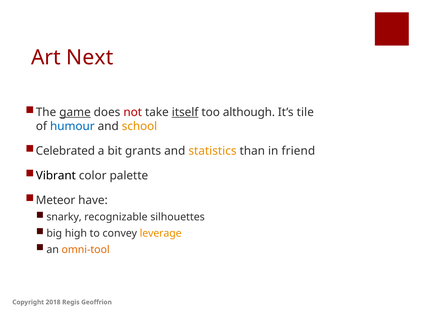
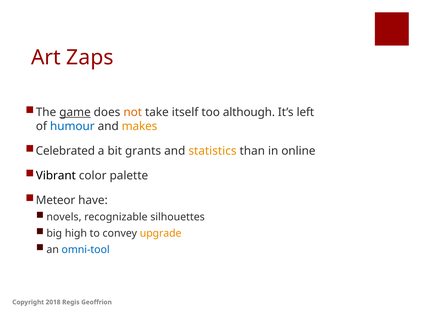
Next: Next -> Zaps (90, 57)
not colour: red -> orange (133, 112)
itself underline: present -> none (185, 112)
tile: tile -> left (305, 112)
school: school -> makes (140, 126)
friend: friend -> online (298, 151)
snarky: snarky -> novels (64, 217)
leverage: leverage -> upgrade (161, 233)
omni-tool colour: orange -> blue (86, 249)
